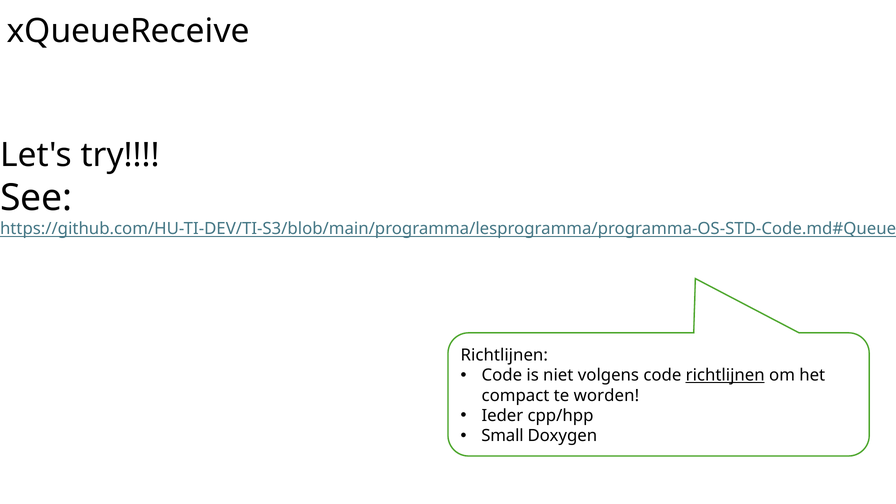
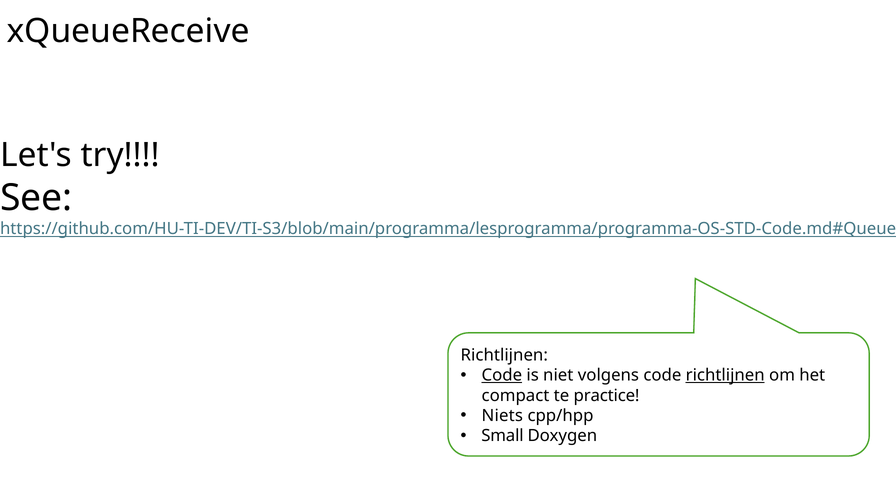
Code underline: none -> present (502, 375)
worden: worden -> practice (607, 396)
Ieder: Ieder -> Niets (502, 416)
